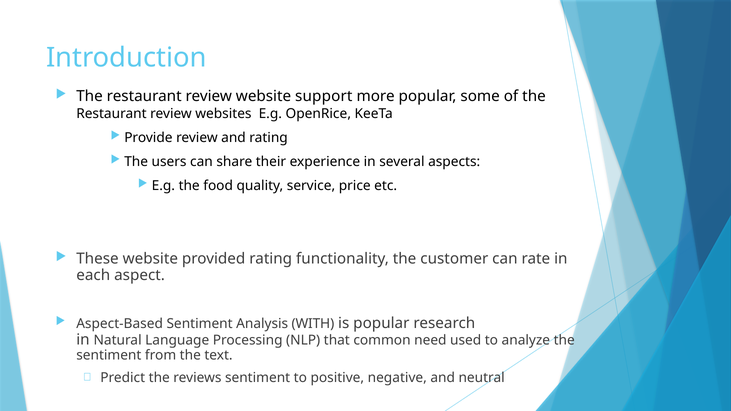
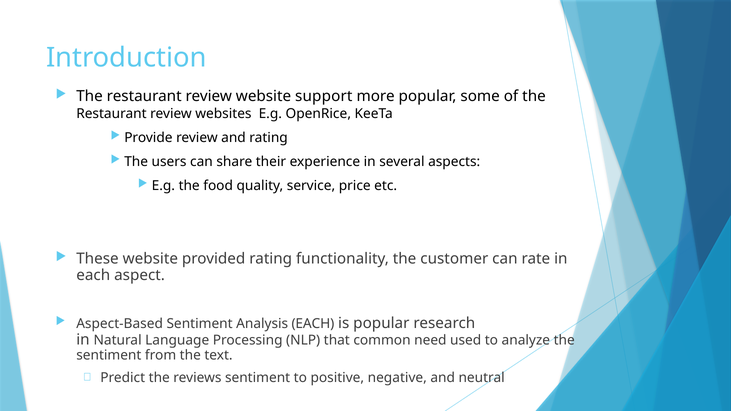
Analysis WITH: WITH -> EACH (313, 324)
